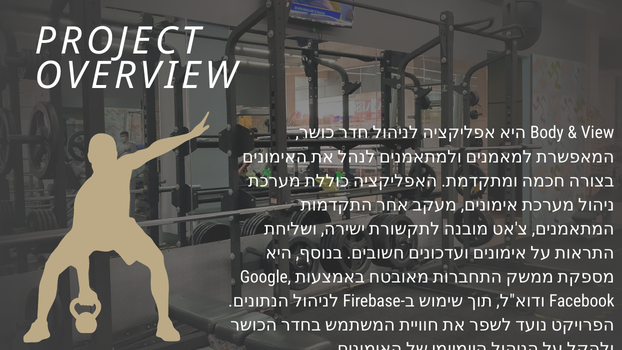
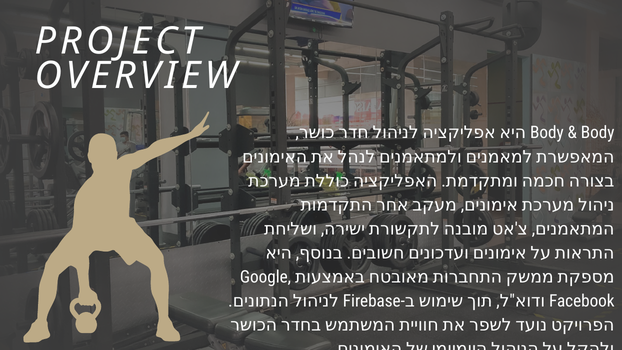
View: View -> Body (598, 133)
